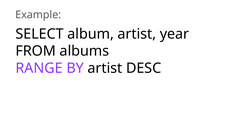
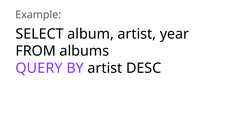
RANGE: RANGE -> QUERY (39, 68)
